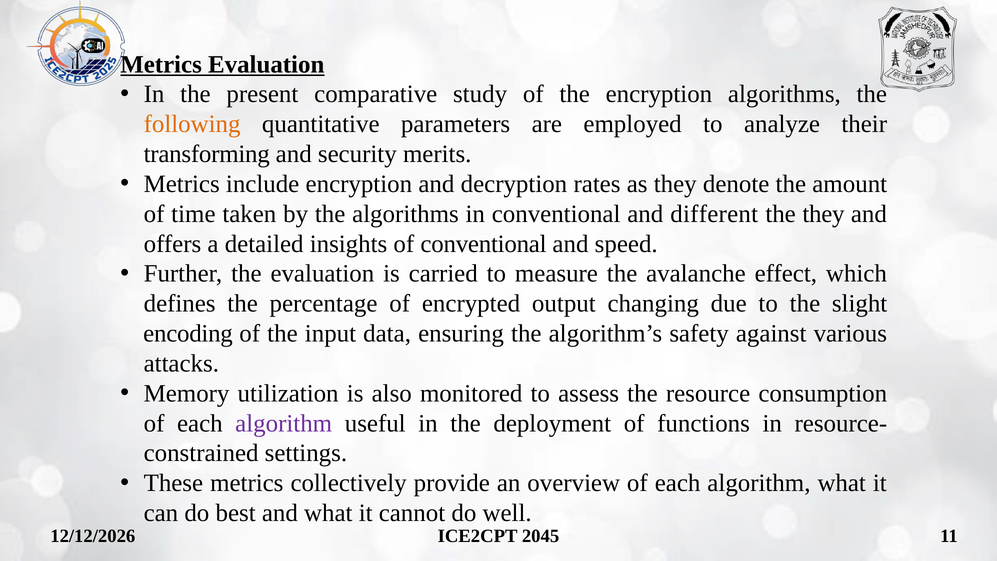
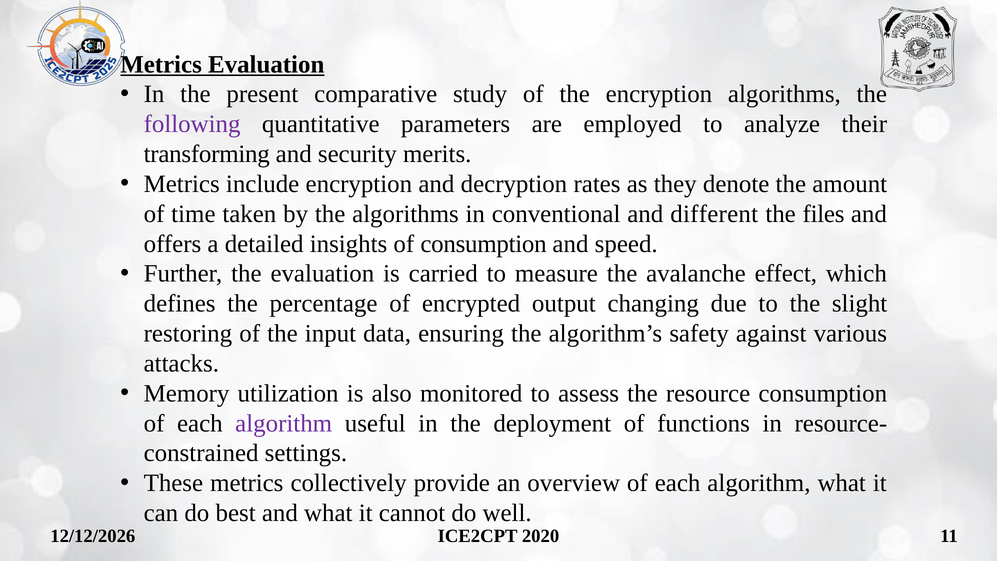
following colour: orange -> purple (192, 124)
the they: they -> files (824, 214)
of conventional: conventional -> consumption (484, 244)
encoding: encoding -> restoring (188, 333)
2045: 2045 -> 2020 (541, 536)
